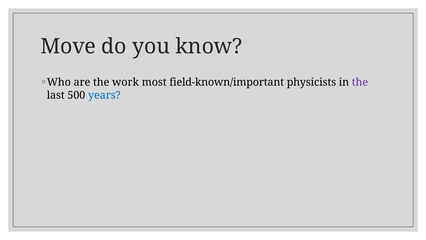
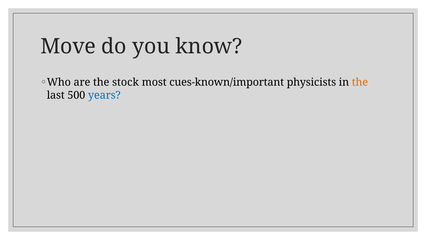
work: work -> stock (126, 82)
field-known/important: field-known/important -> cues-known/important (227, 82)
the colour: purple -> orange (360, 82)
